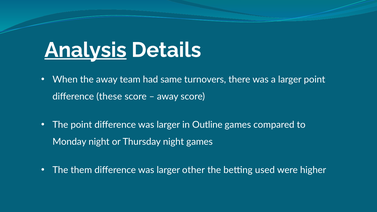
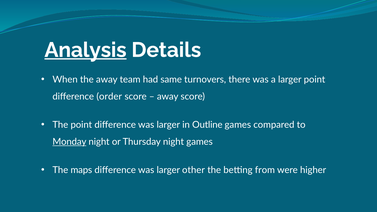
these: these -> order (109, 96)
Monday underline: none -> present (69, 142)
them: them -> maps (81, 170)
used: used -> from (265, 170)
